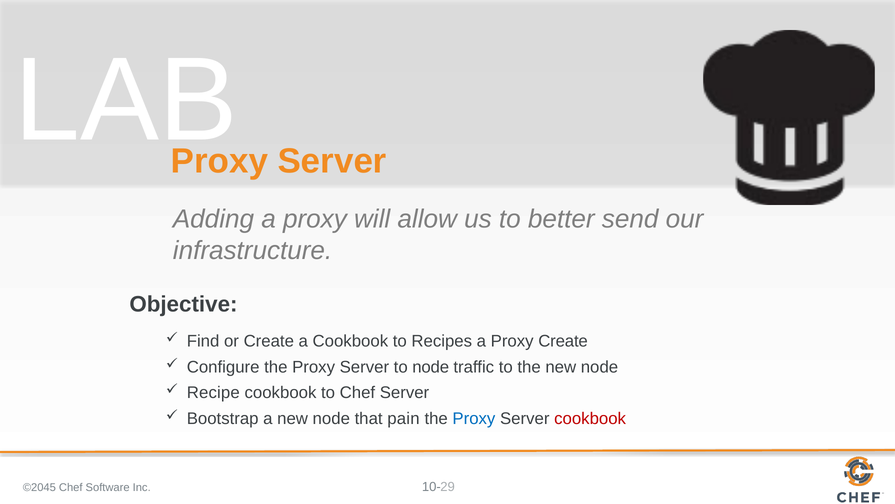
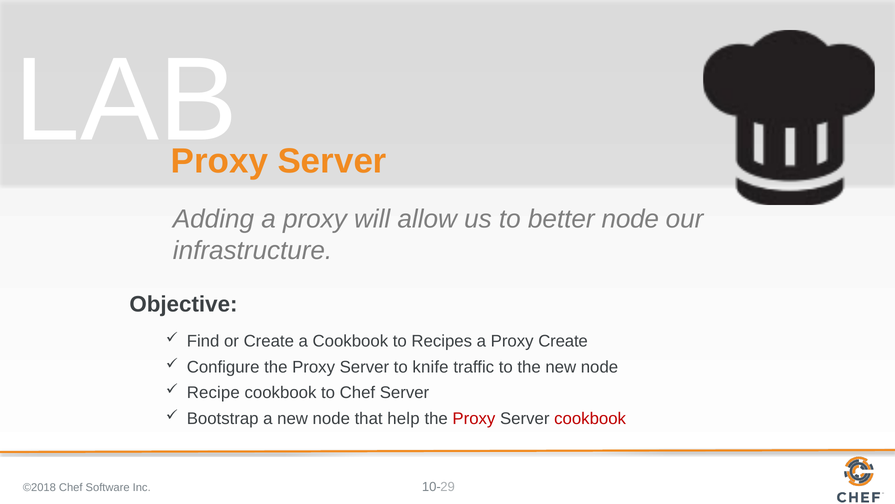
better send: send -> node (630, 219)
to node: node -> knife (431, 367)
pain: pain -> help (403, 418)
Proxy colour: blue -> red (474, 418)
©2045: ©2045 -> ©2018 (39, 487)
